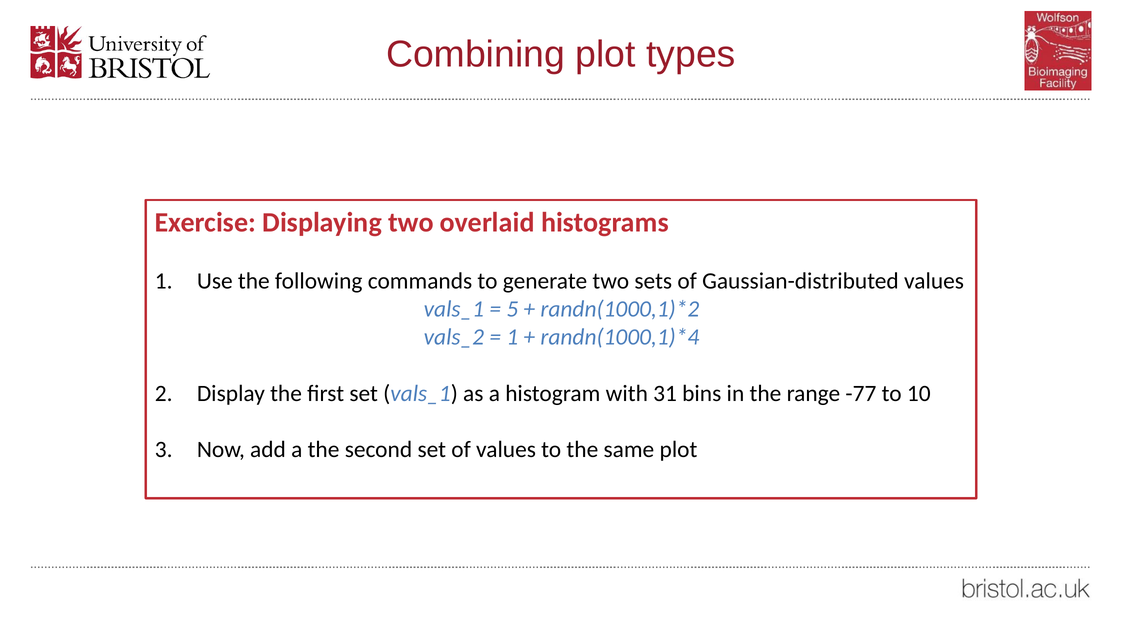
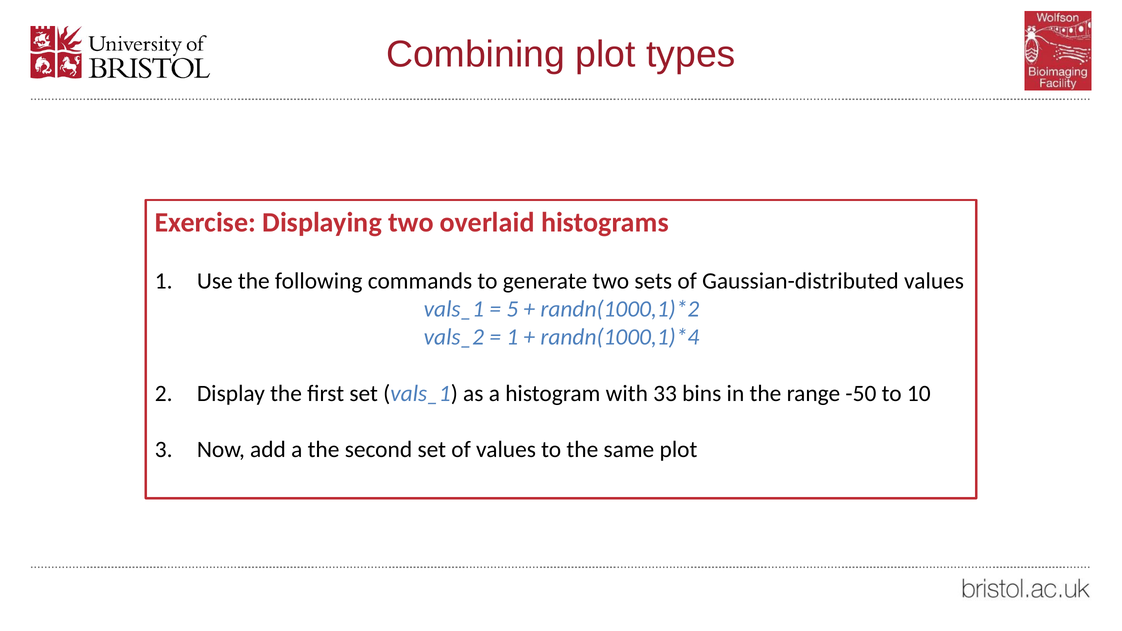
31: 31 -> 33 (665, 393)
-77: -77 -> -50 (861, 393)
